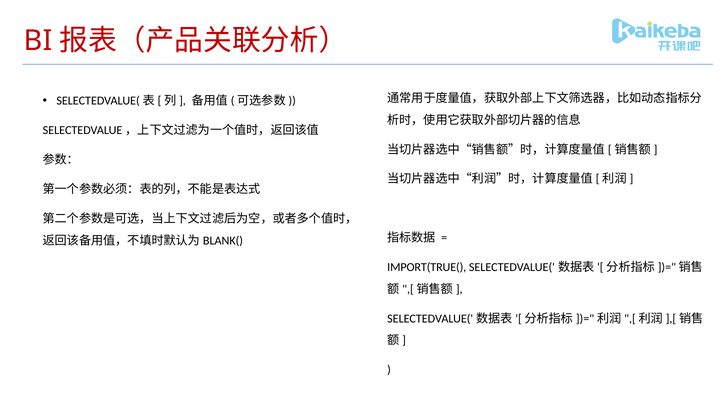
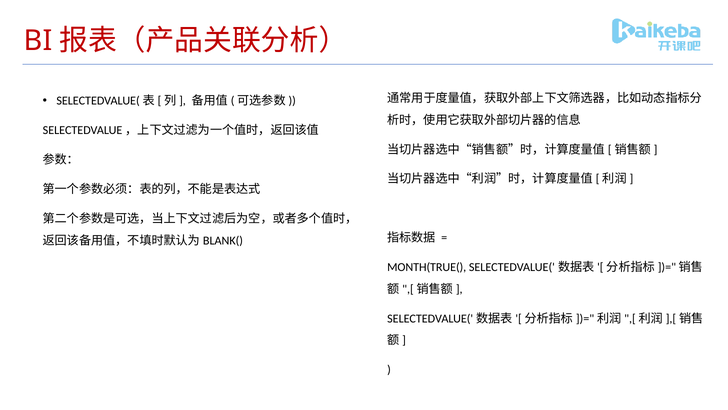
IMPORT(TRUE(: IMPORT(TRUE( -> MONTH(TRUE( (427, 267)
